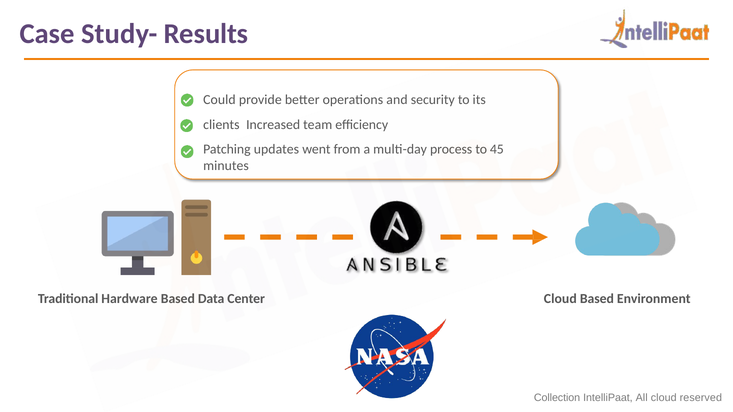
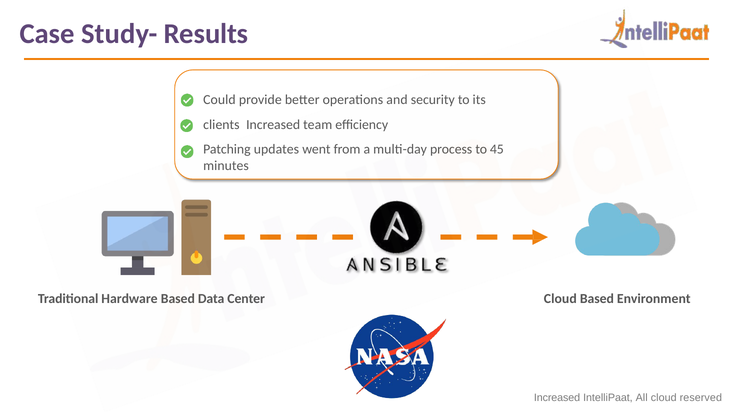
Collection: Collection -> Increased (557, 398)
